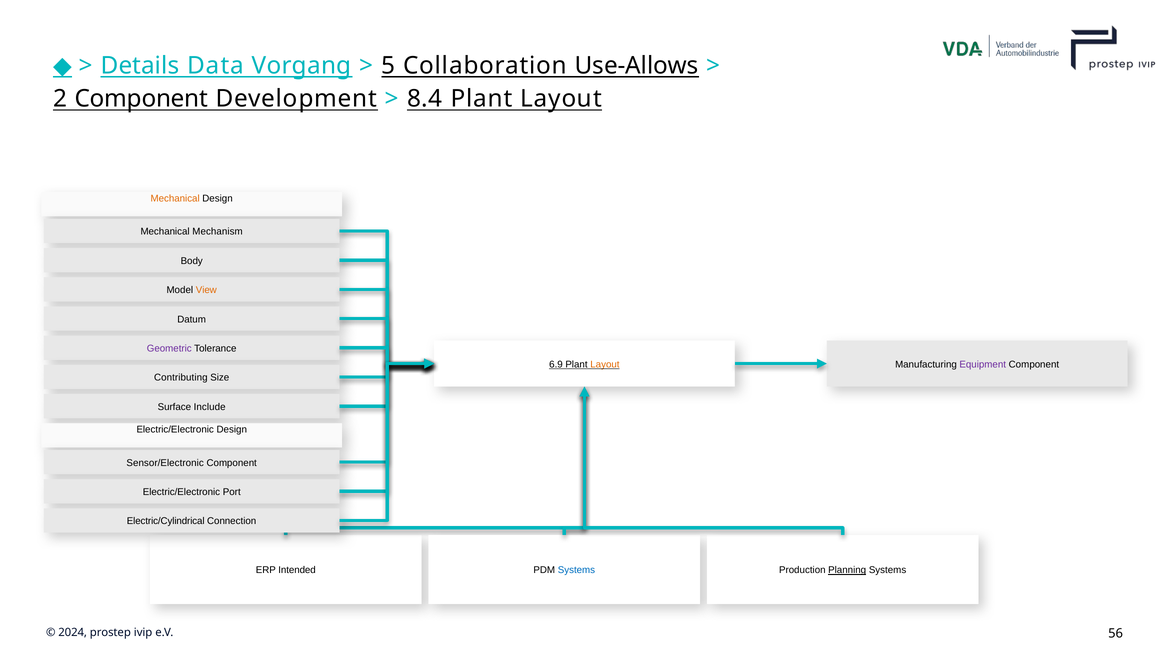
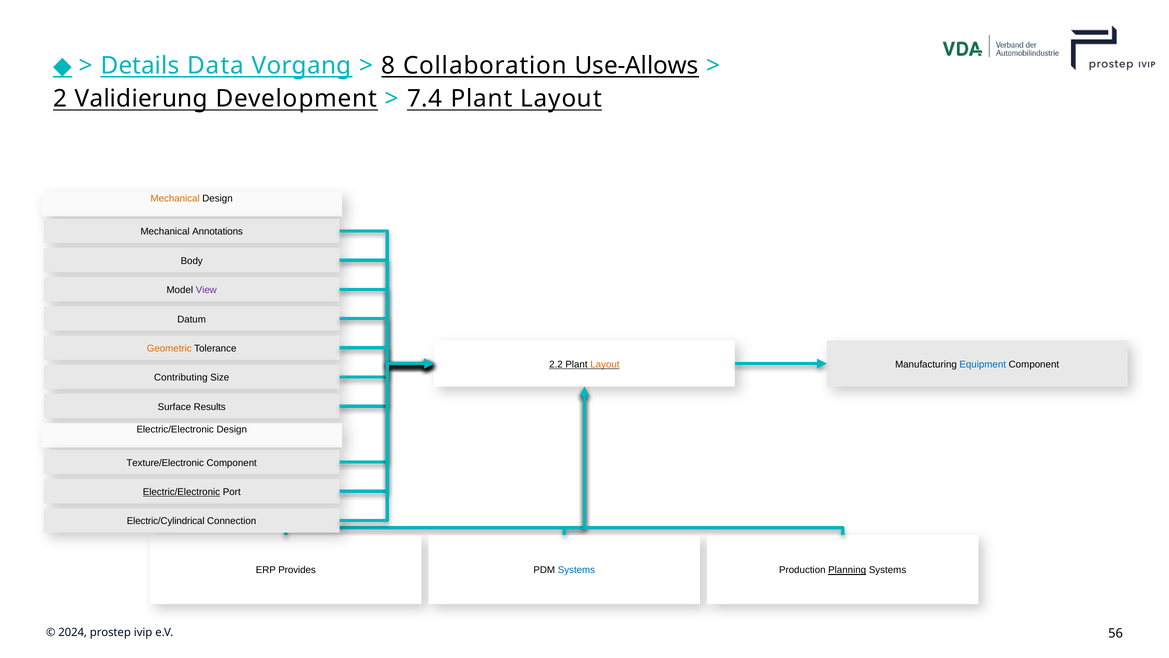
5: 5 -> 8 (388, 66)
2 Component: Component -> Validierung (141, 99)
8.4: 8.4 -> 7.4 (425, 99)
Mechanism: Mechanism -> Annotations (218, 232)
View colour: orange -> purple (206, 290)
Geometric colour: purple -> orange (169, 348)
6.9: 6.9 -> 2.2 (556, 364)
Equipment colour: purple -> blue (983, 364)
Include: Include -> Results (210, 407)
Sensor/Electronic: Sensor/Electronic -> Texture/Electronic (165, 462)
Electric/Electronic underline: none -> present (181, 492)
Intended: Intended -> Provides (297, 570)
